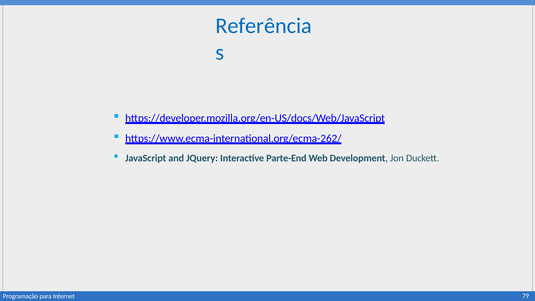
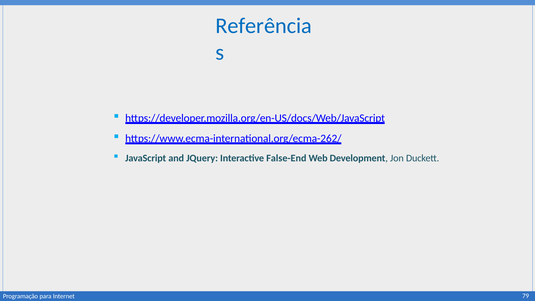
Parte-End: Parte-End -> False-End (286, 158)
